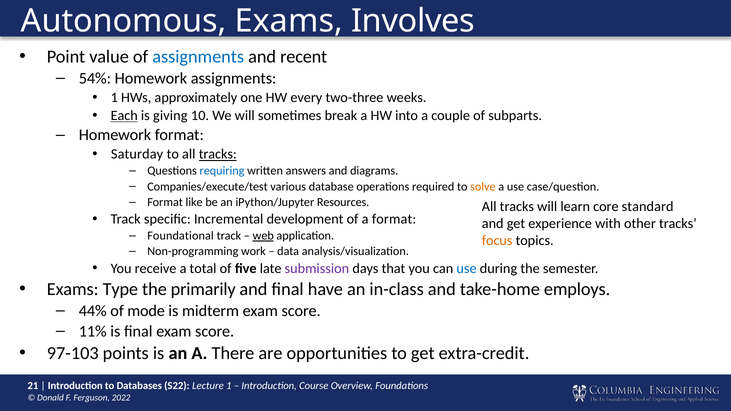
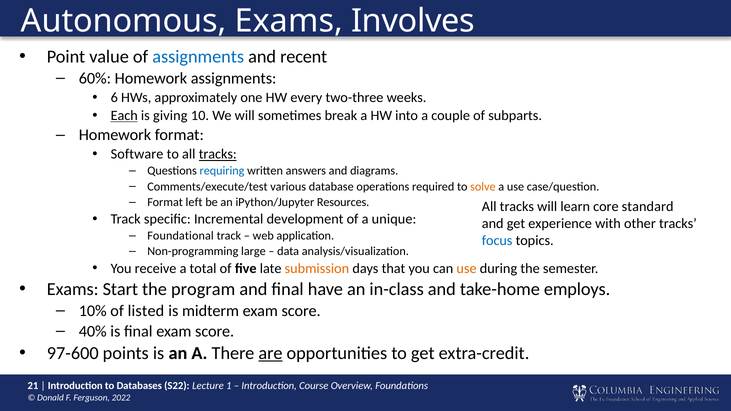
54%: 54% -> 60% (95, 79)
1: 1 -> 6 (114, 98)
Saturday: Saturday -> Software (137, 154)
Companies/execute/test: Companies/execute/test -> Comments/execute/test (207, 187)
like: like -> left (194, 202)
a format: format -> unique (394, 219)
web underline: present -> none (263, 236)
focus colour: orange -> blue (497, 241)
work: work -> large (253, 252)
submission colour: purple -> orange (317, 269)
use colour: blue -> orange (467, 269)
Type: Type -> Start (120, 289)
primarily: primarily -> program (203, 289)
44%: 44% -> 10% (93, 311)
mode: mode -> listed (146, 311)
11%: 11% -> 40% (93, 331)
97-103: 97-103 -> 97-600 (73, 353)
are underline: none -> present (270, 353)
